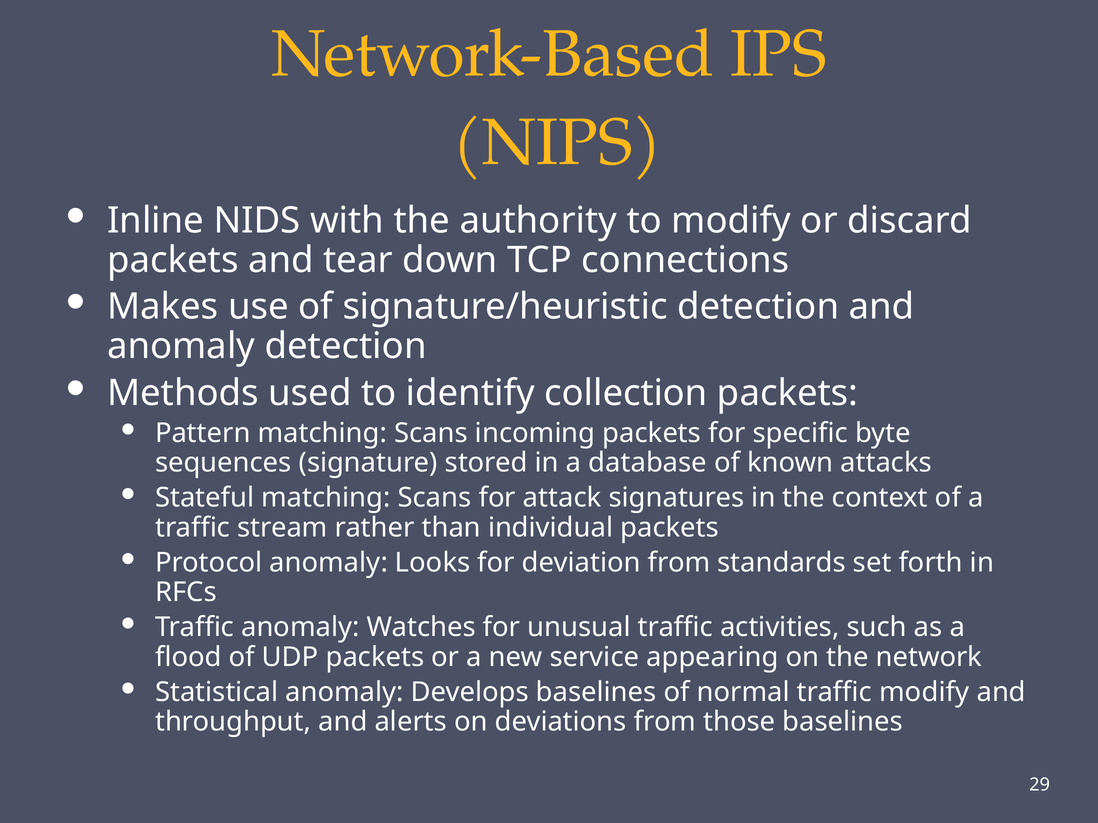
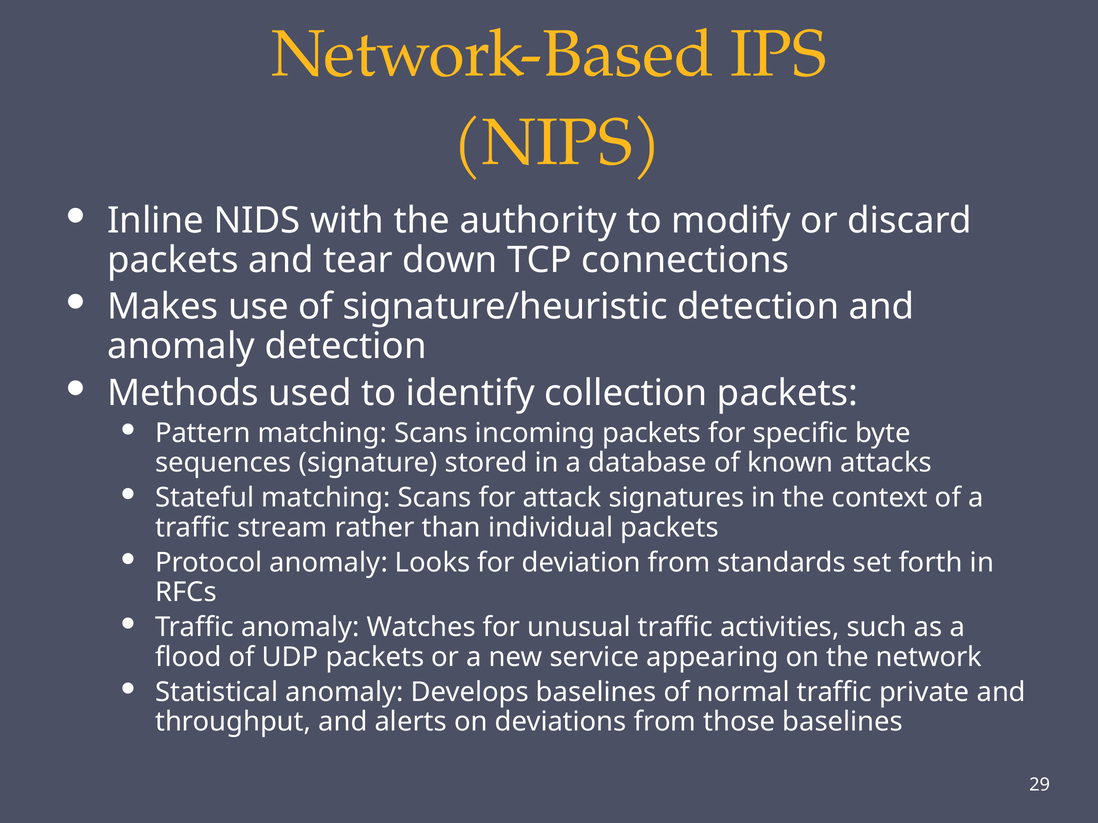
traffic modify: modify -> private (924, 693)
